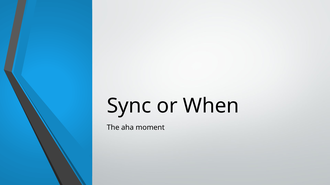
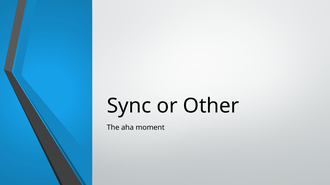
When: When -> Other (211, 106)
